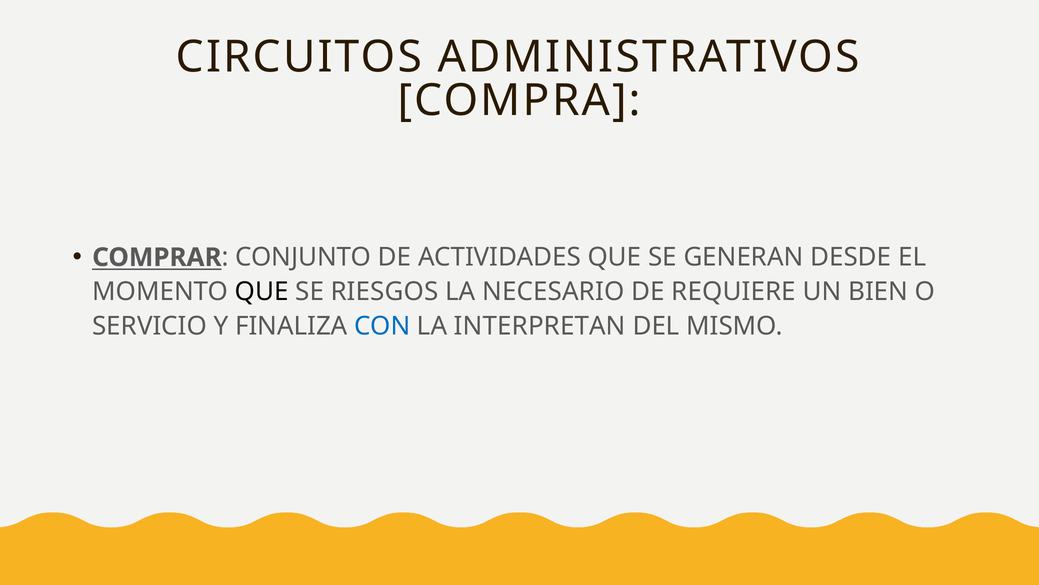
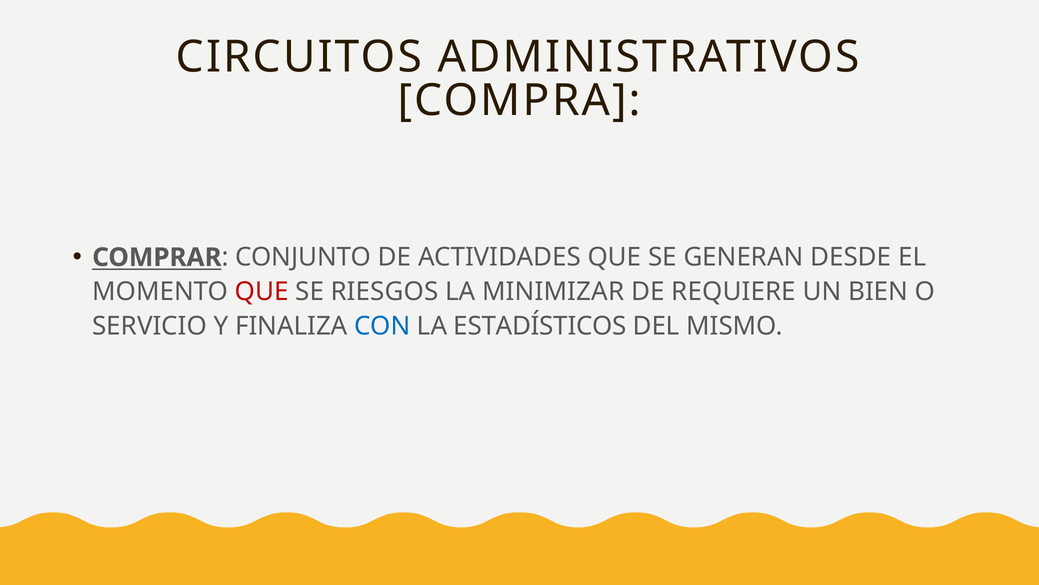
QUE colour: black -> red (262, 291)
NECESARIO: NECESARIO -> MINIMIZAR (553, 291)
INTERPRETAN: INTERPRETAN -> ESTADÍSTICOS (540, 326)
